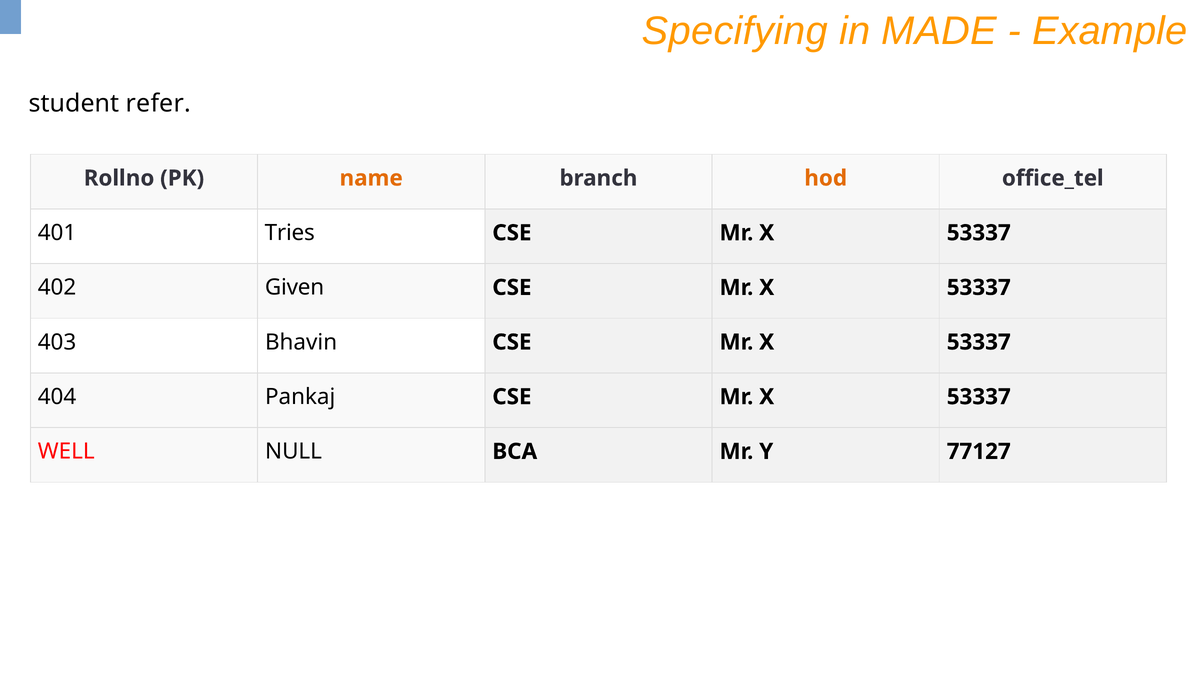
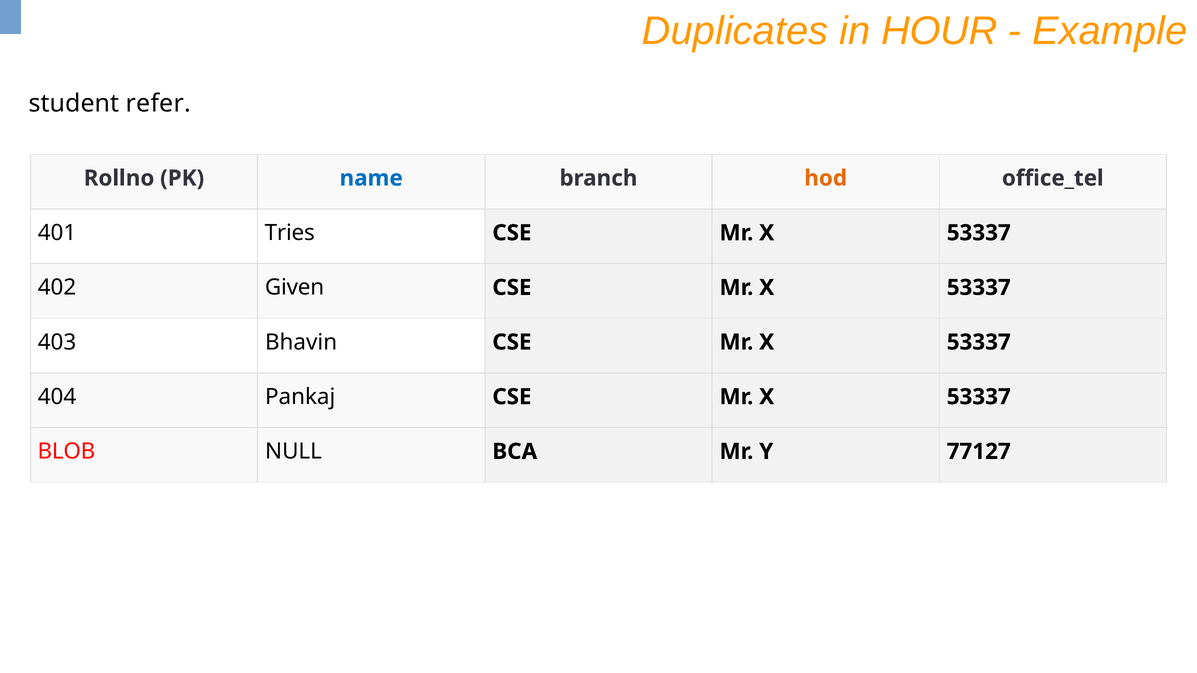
Specifying: Specifying -> Duplicates (735, 31)
MADE: MADE -> HOUR (939, 31)
name colour: orange -> blue (371, 178)
WELL: WELL -> BLOB (66, 452)
